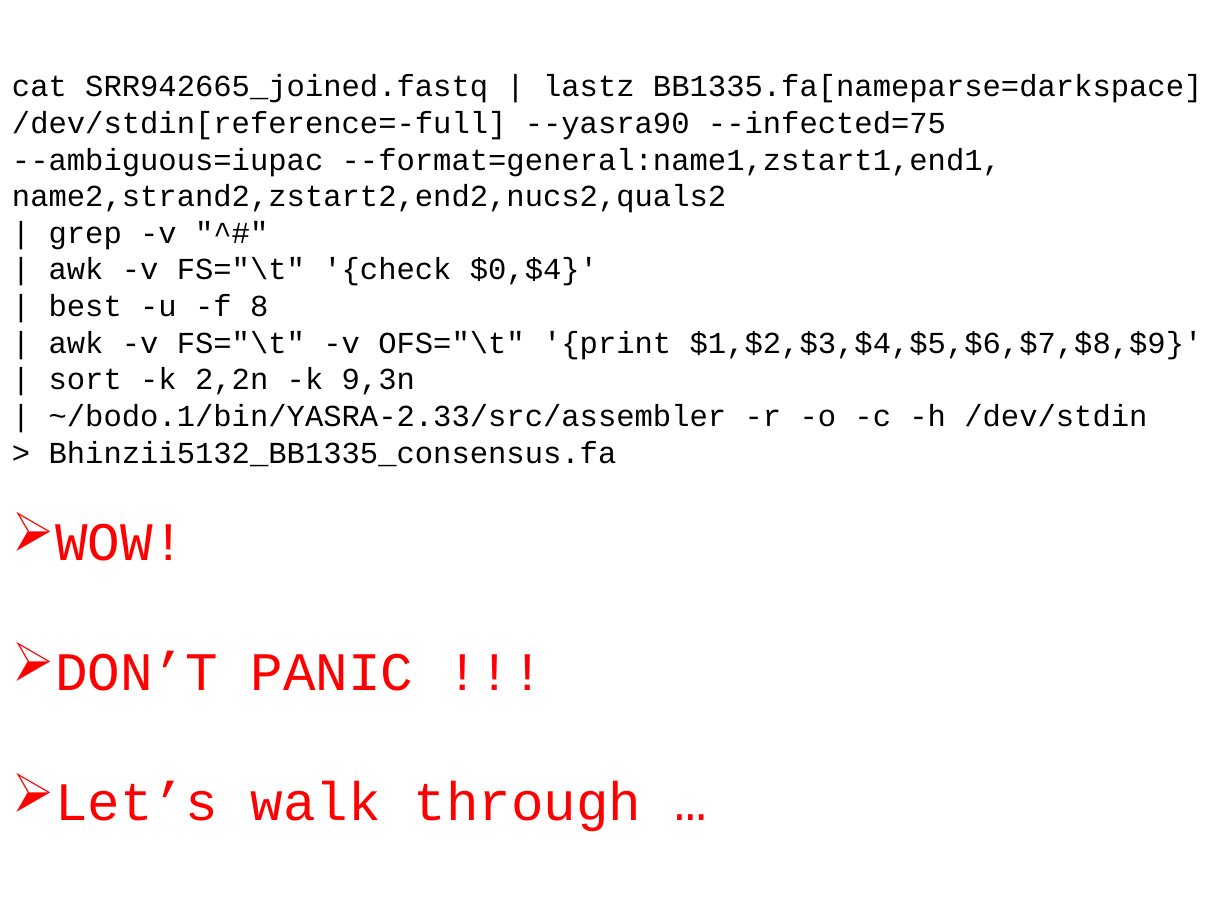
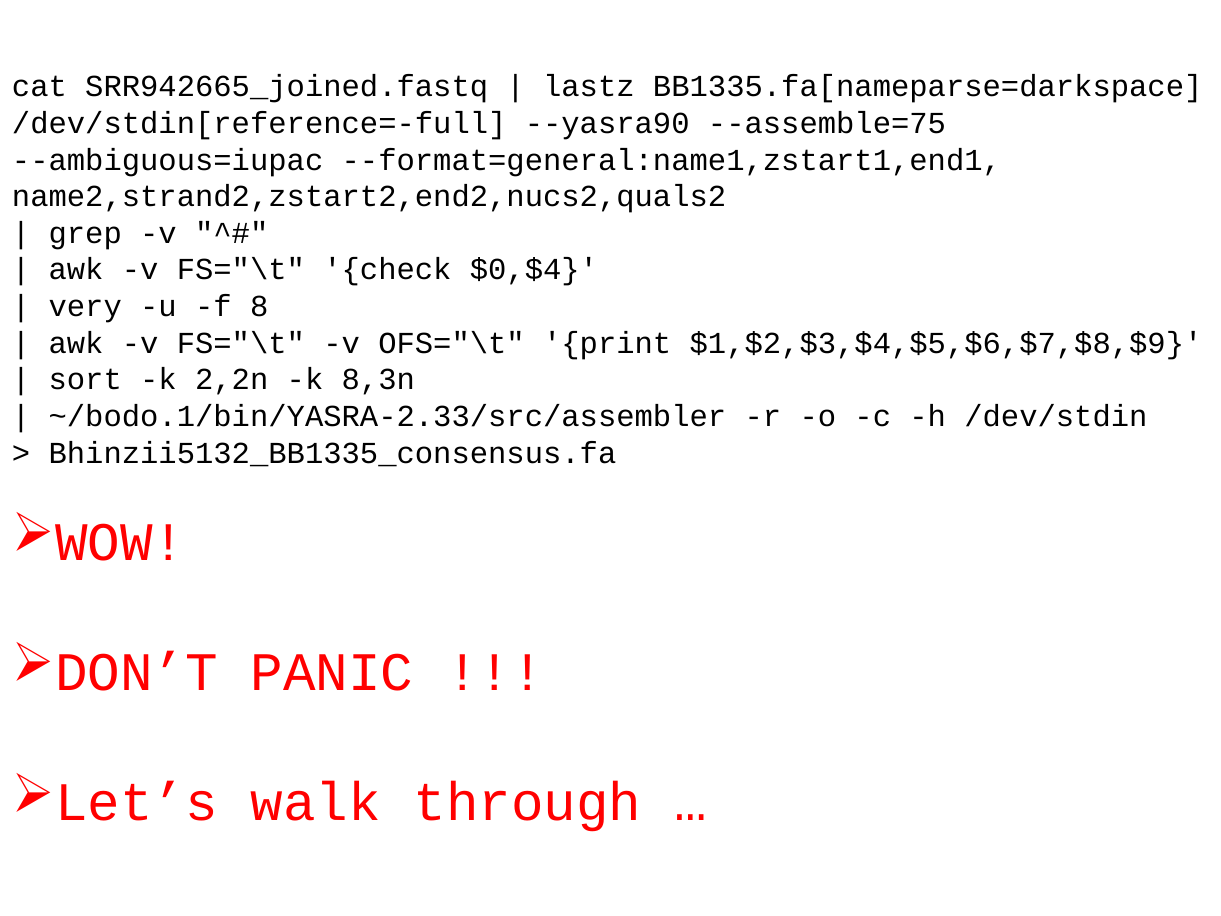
--infected=75: --infected=75 -> --assemble=75 (827, 123)
best: best -> very (85, 306)
9,3n: 9,3n -> 8,3n (378, 380)
